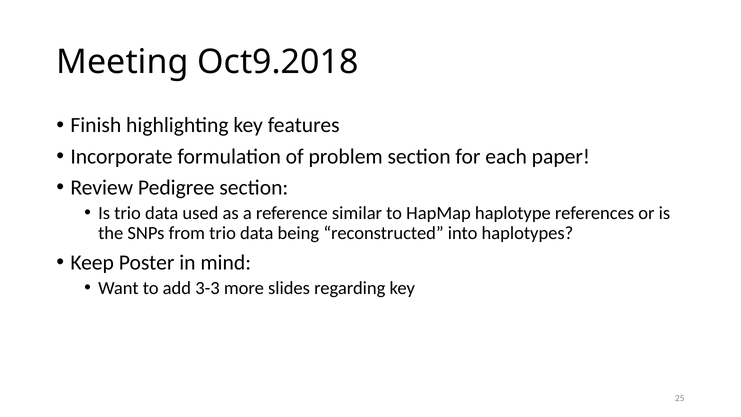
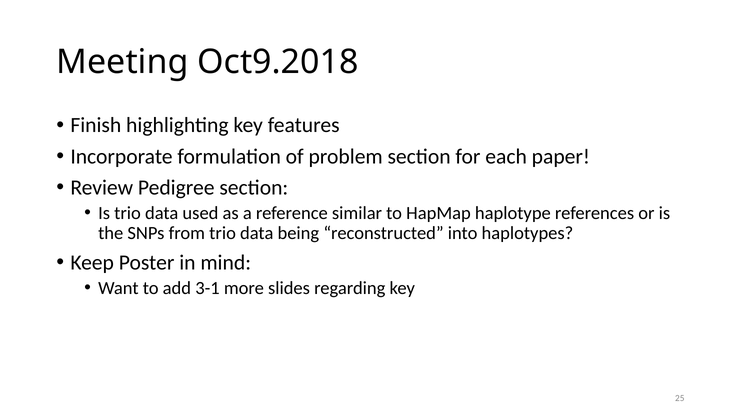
3-3: 3-3 -> 3-1 (207, 288)
